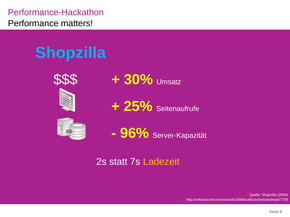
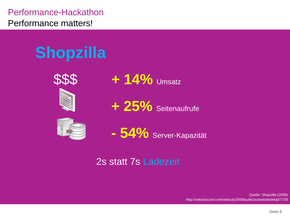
30%: 30% -> 14% (138, 80)
96%: 96% -> 54% (135, 133)
Ladezeit colour: yellow -> light blue (161, 162)
